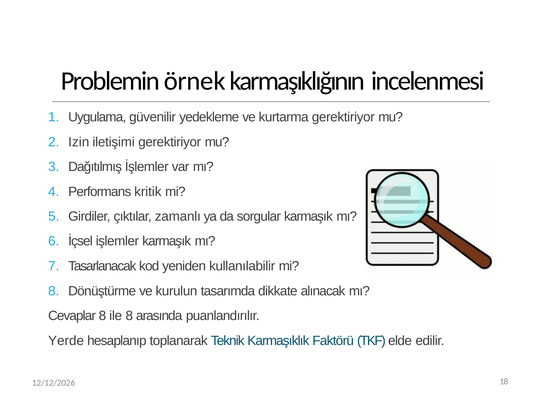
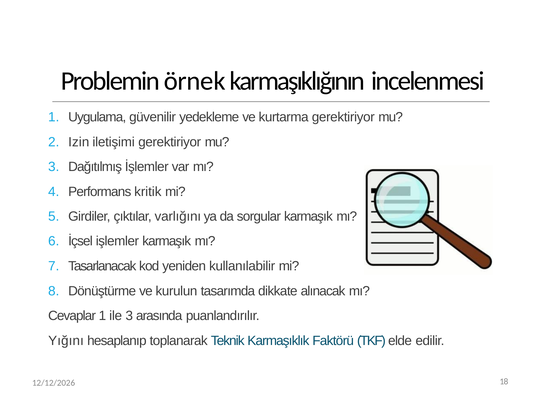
zamanlı: zamanlı -> varlığını (178, 217)
Cevaplar 8: 8 -> 1 (102, 316)
ile 8: 8 -> 3 (129, 316)
Yerde: Yerde -> Yığını (66, 341)
